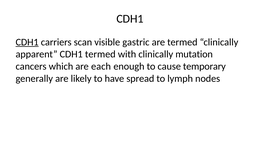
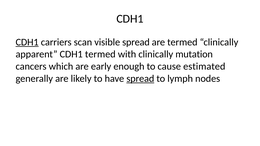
visible gastric: gastric -> spread (136, 42)
each: each -> early (101, 66)
temporary: temporary -> estimated (204, 66)
spread underline: none -> present (140, 79)
